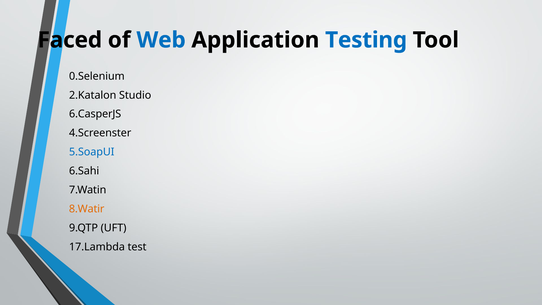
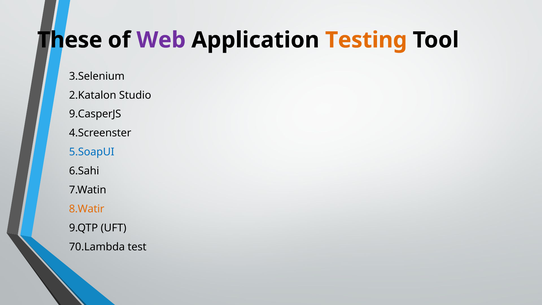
Faced: Faced -> These (70, 40)
Web colour: blue -> purple (161, 40)
Testing colour: blue -> orange (366, 40)
0.Selenium: 0.Selenium -> 3.Selenium (97, 76)
6.CasperJS: 6.CasperJS -> 9.CasperJS (95, 114)
17.Lambda: 17.Lambda -> 70.Lambda (97, 247)
